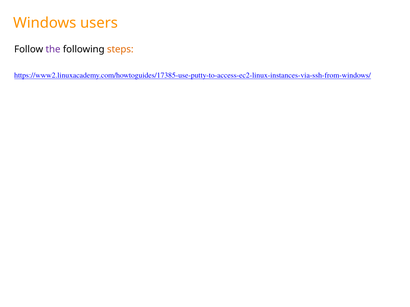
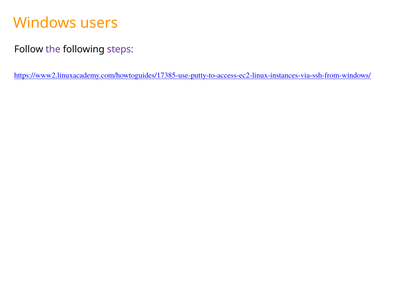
steps colour: orange -> purple (120, 50)
